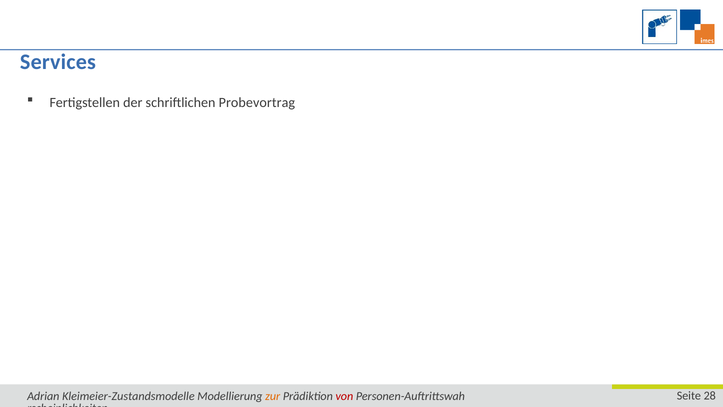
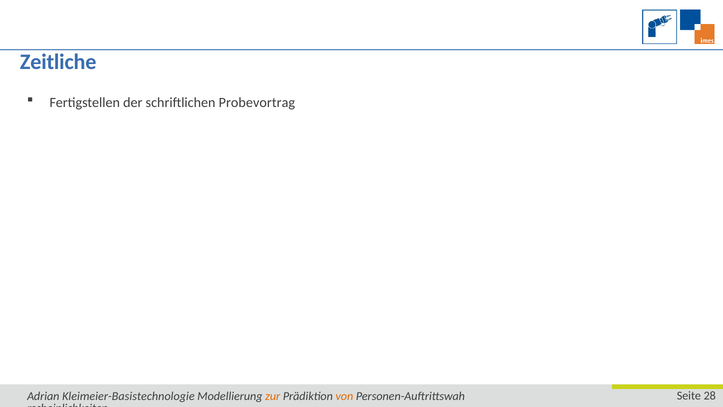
Services: Services -> Zeitliche (58, 62)
Kleimeier-Zustandsmodelle: Kleimeier-Zustandsmodelle -> Kleimeier-Basistechnologie (128, 396)
von colour: red -> orange (344, 396)
